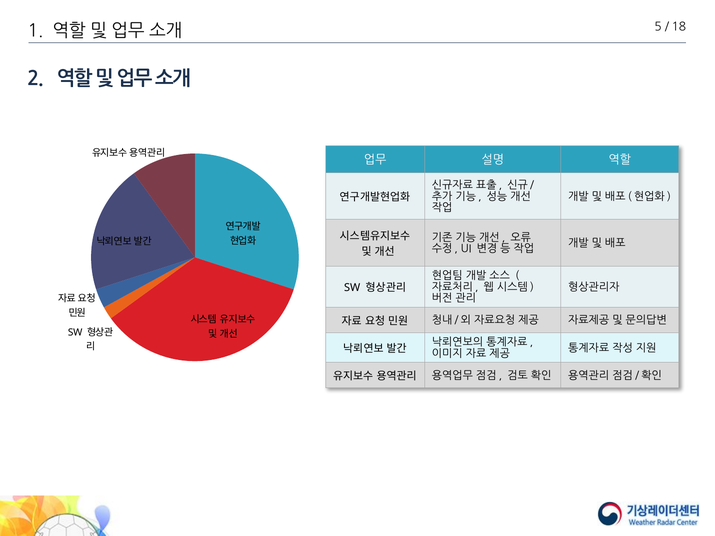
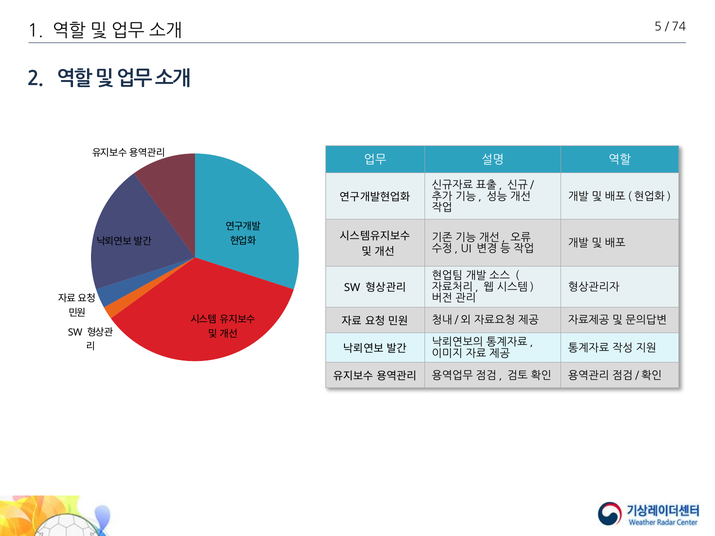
18: 18 -> 74 (679, 27)
